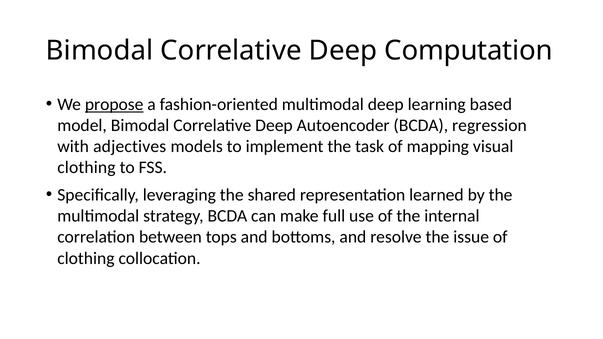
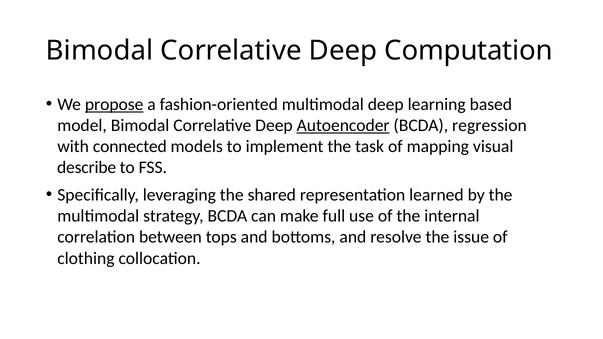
Autoencoder underline: none -> present (343, 125)
adjectives: adjectives -> connected (130, 147)
clothing: clothing -> describe (87, 168)
